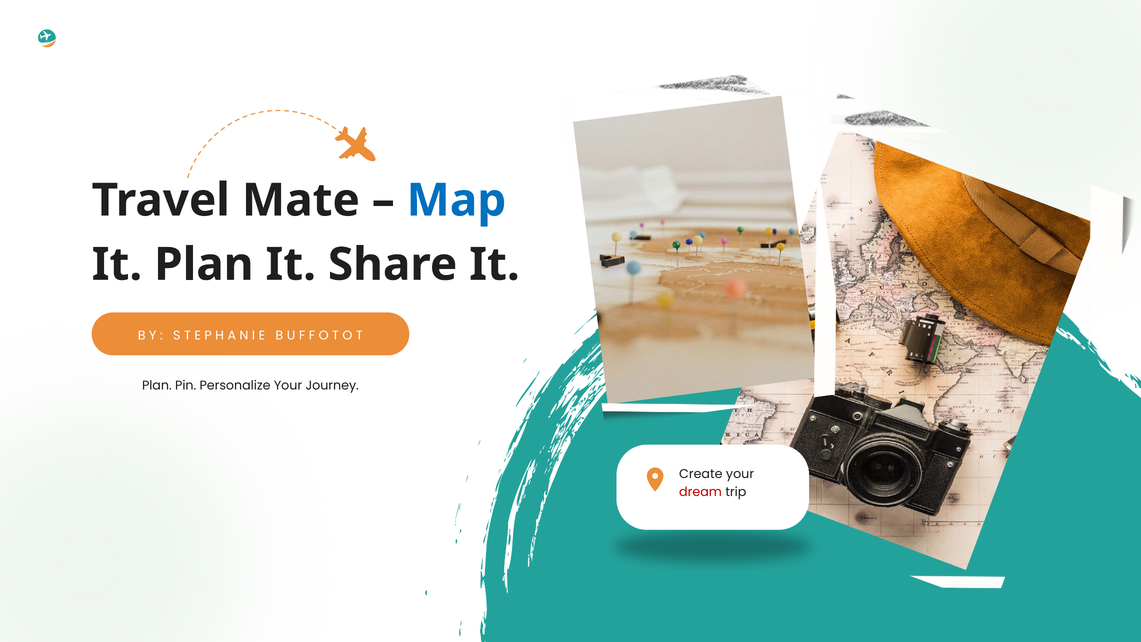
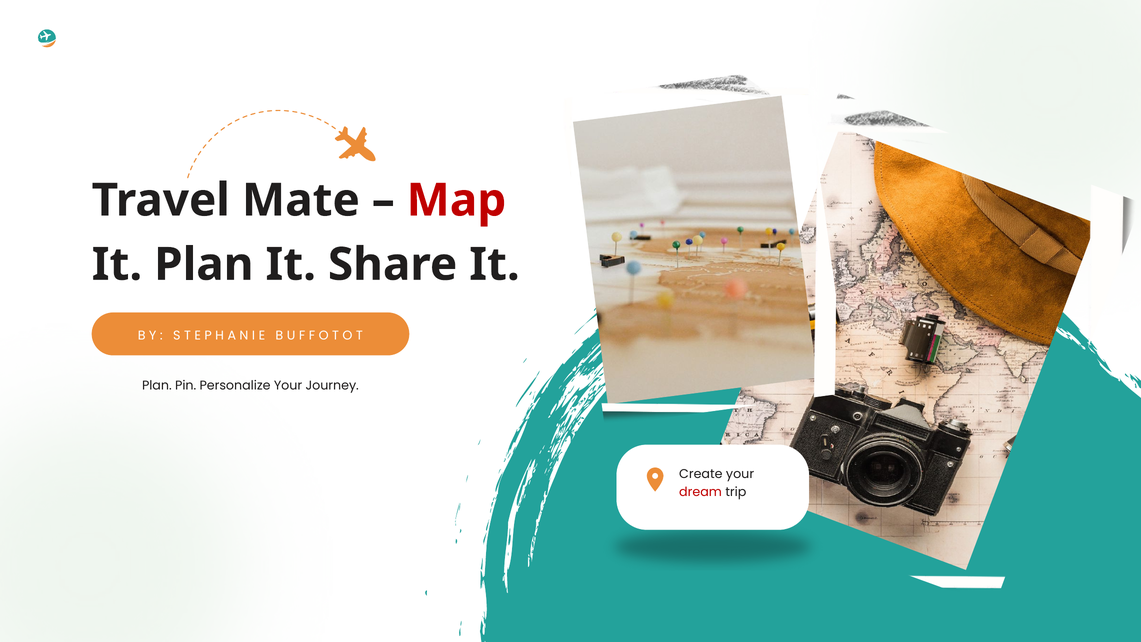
Map colour: blue -> red (456, 200)
